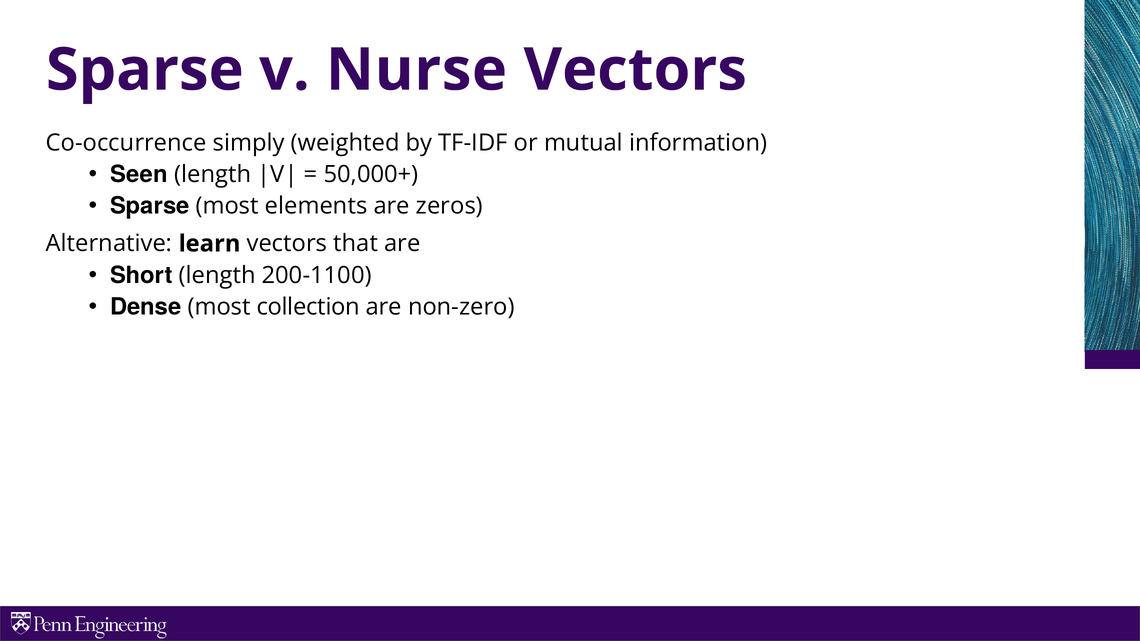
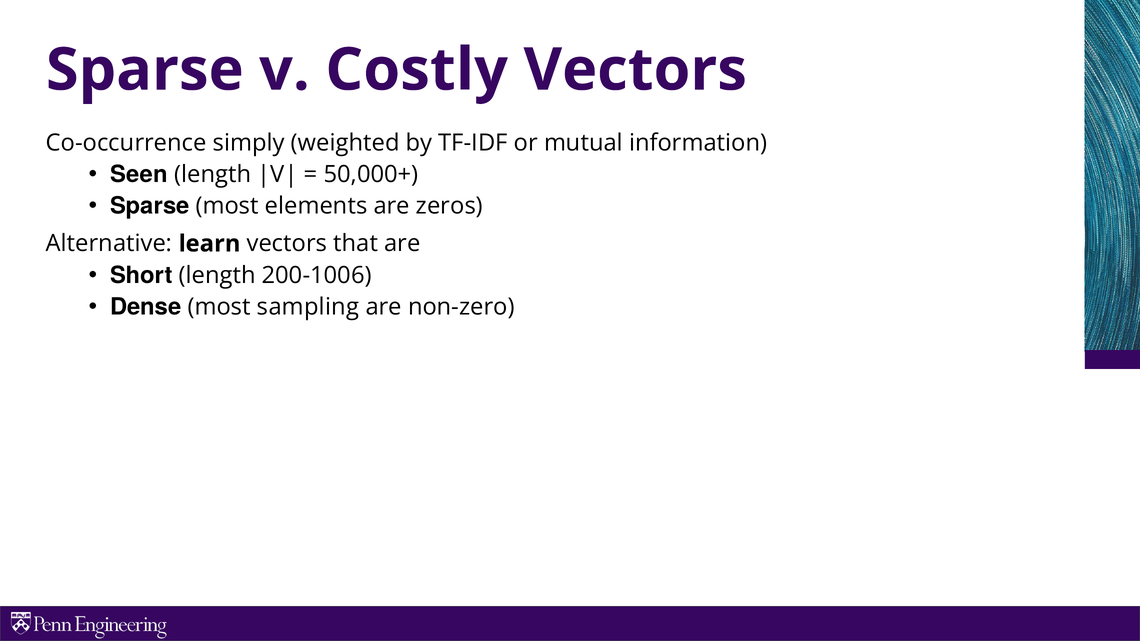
Nurse: Nurse -> Costly (417, 70)
200-1100: 200-1100 -> 200-1006 (317, 275)
collection: collection -> sampling (308, 307)
